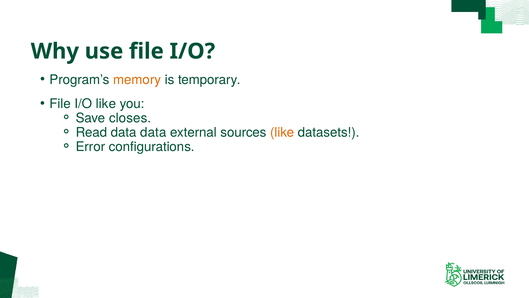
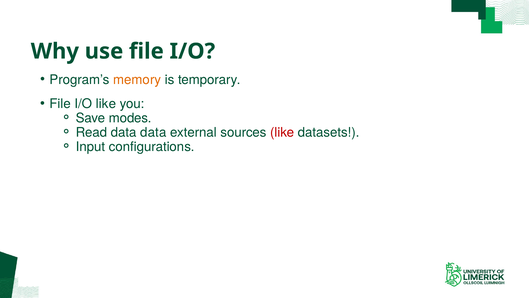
closes: closes -> modes (130, 118)
like colour: orange -> red (282, 132)
Error: Error -> Input (90, 147)
